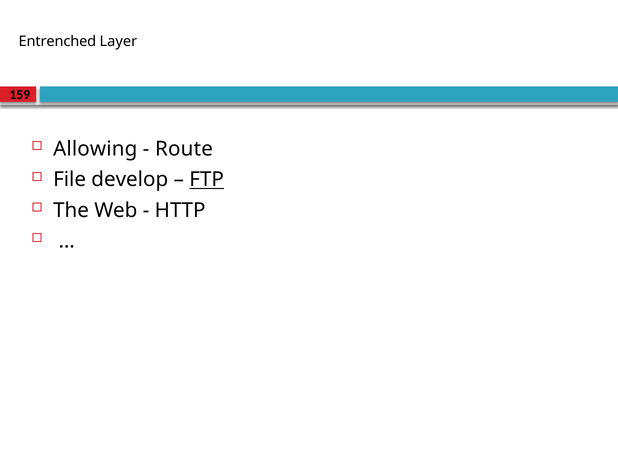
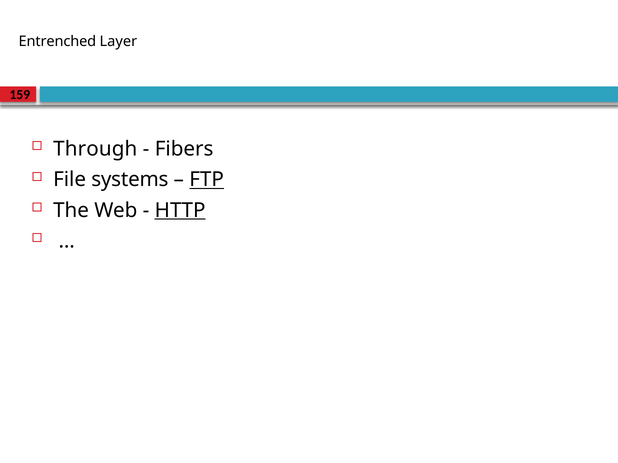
Allowing: Allowing -> Through (95, 149)
Route: Route -> Fibers (184, 149)
develop: develop -> systems (130, 180)
HTTP underline: none -> present (180, 210)
